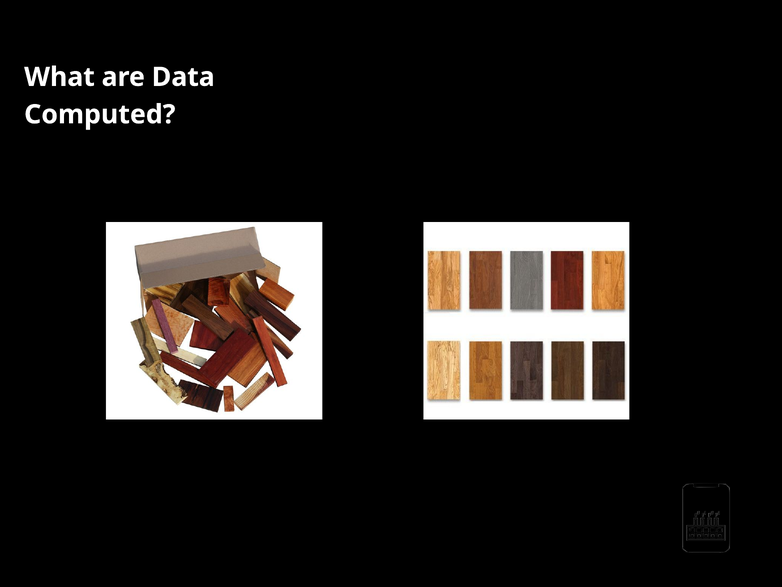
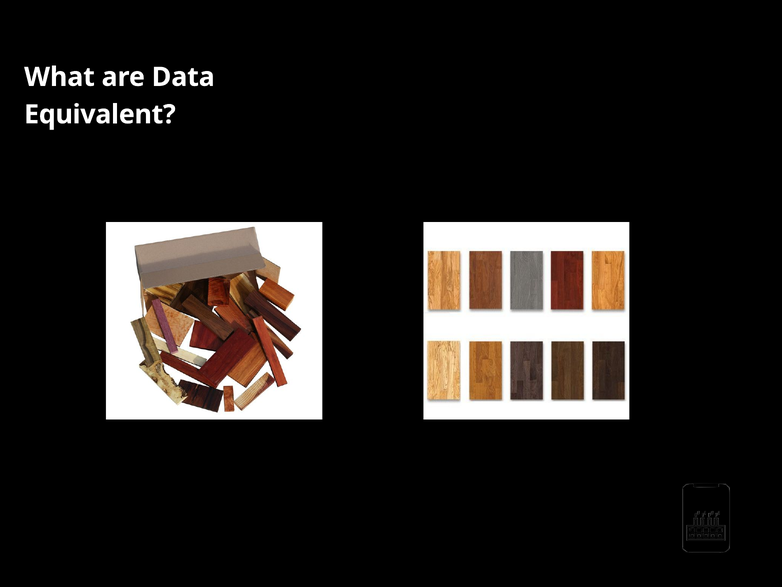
Computed: Computed -> Equivalent (100, 115)
